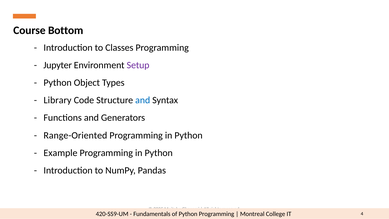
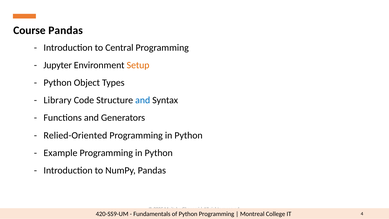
Course Bottom: Bottom -> Pandas (66, 30)
Classes: Classes -> Central (119, 48)
Setup colour: purple -> orange (138, 65)
Range-Oriented: Range-Oriented -> Relied-Oriented (75, 135)
